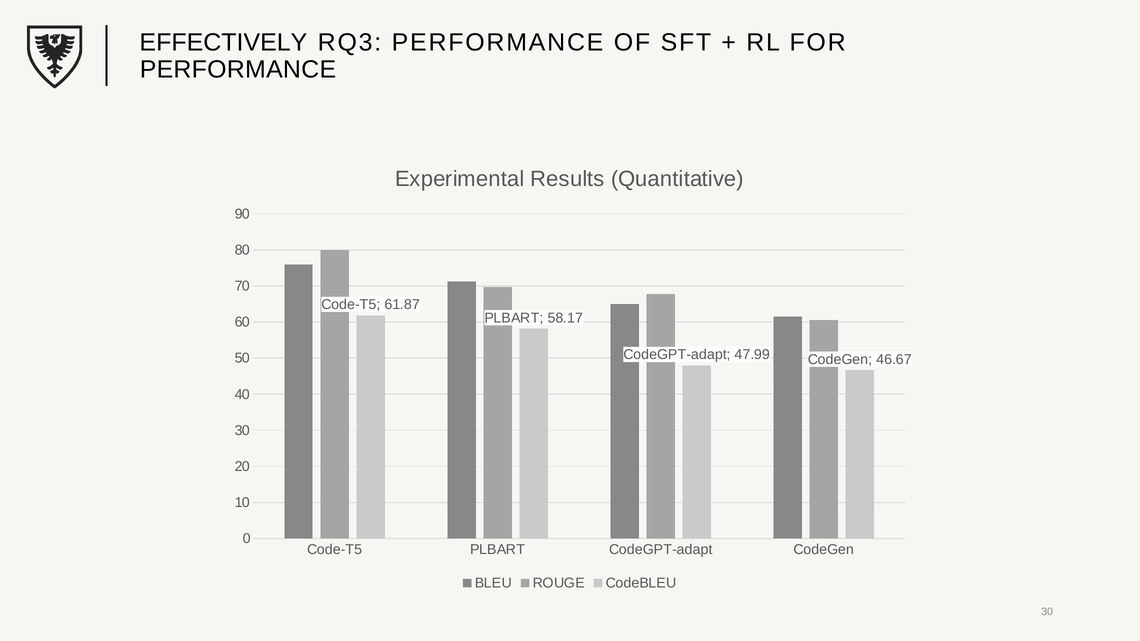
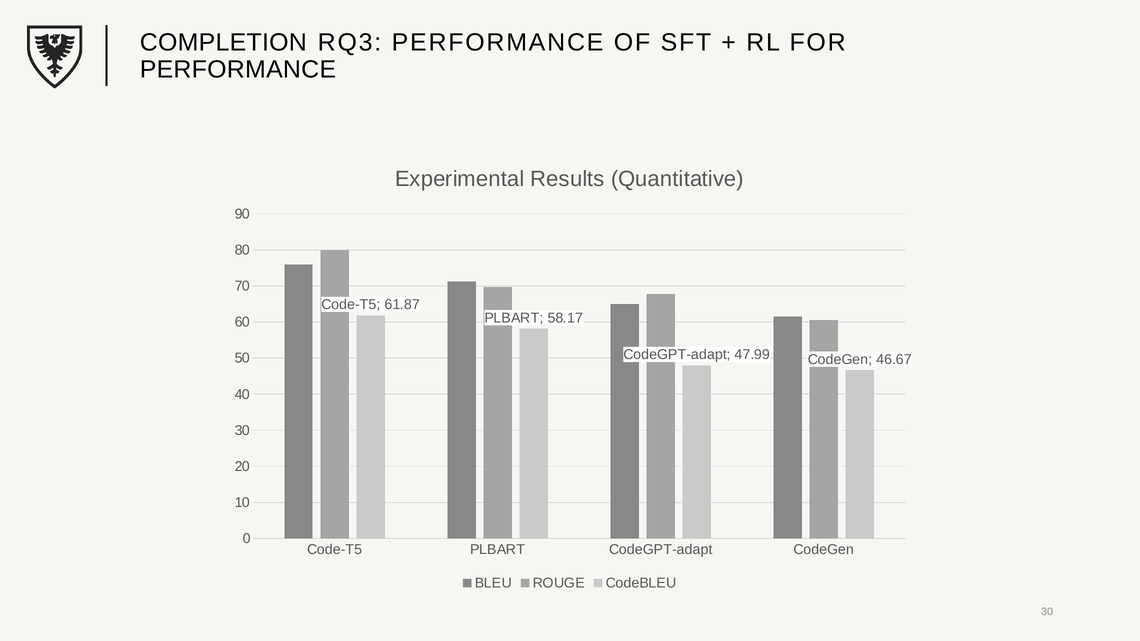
EFFECTIVELY: EFFECTIVELY -> COMPLETION (223, 43)
